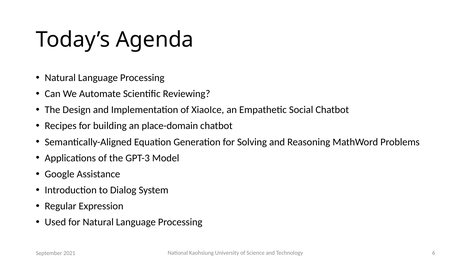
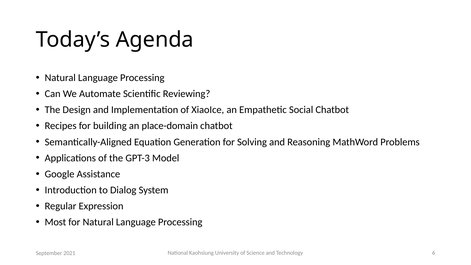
Used: Used -> Most (55, 222)
